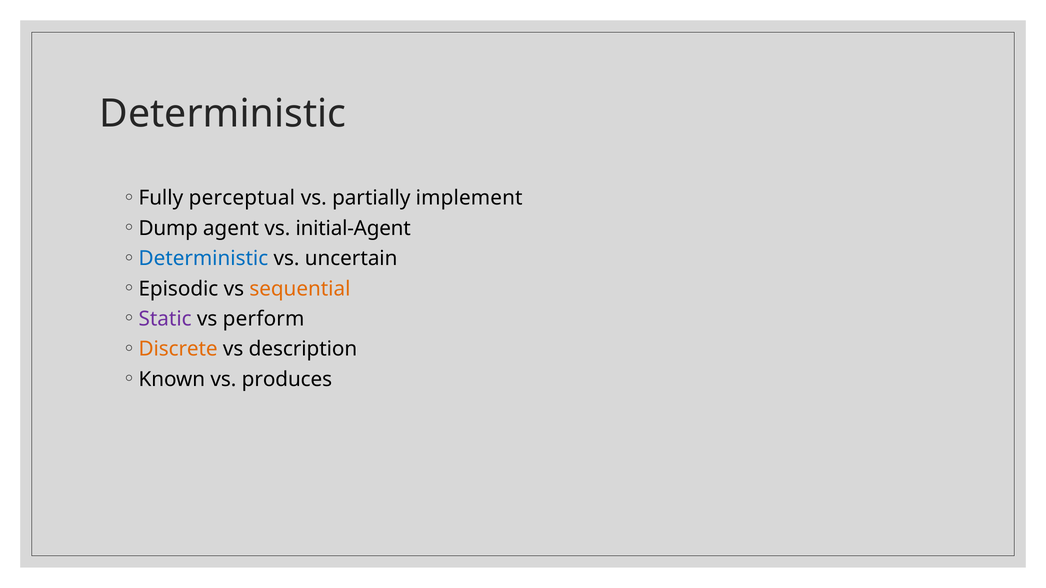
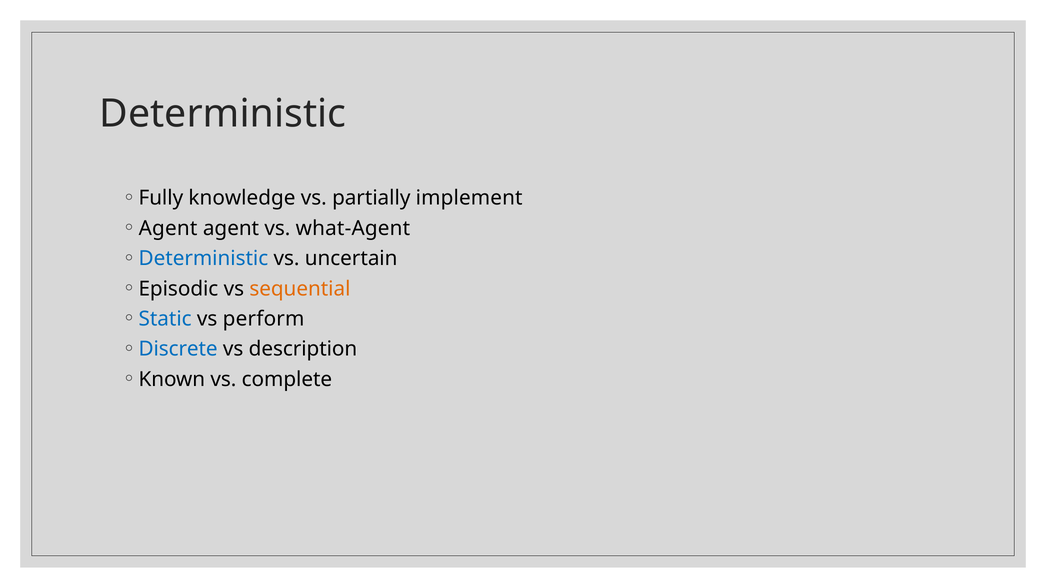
perceptual: perceptual -> knowledge (242, 198)
Dump: Dump -> Agent (168, 228)
initial-Agent: initial-Agent -> what-Agent (353, 228)
Static colour: purple -> blue (165, 319)
Discrete colour: orange -> blue (178, 349)
produces: produces -> complete (287, 380)
